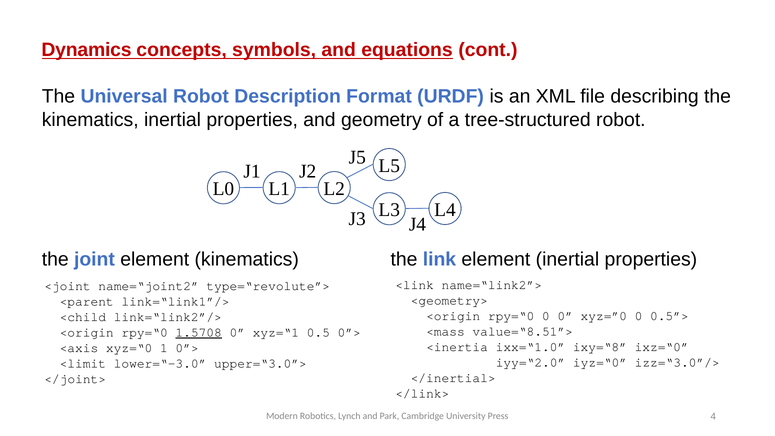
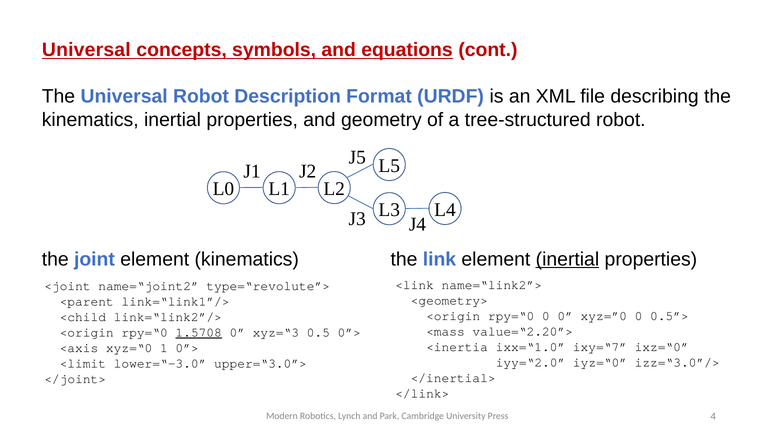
Dynamics: Dynamics -> Universal (86, 50)
inertial underline: none -> present (567, 259)
value=“8.51”>: value=“8.51”> -> value=“2.20”> (523, 331)
xyz=“1: xyz=“1 -> xyz=“3 (276, 332)
ixy=“8: ixy=“8 -> ixy=“7 (600, 347)
